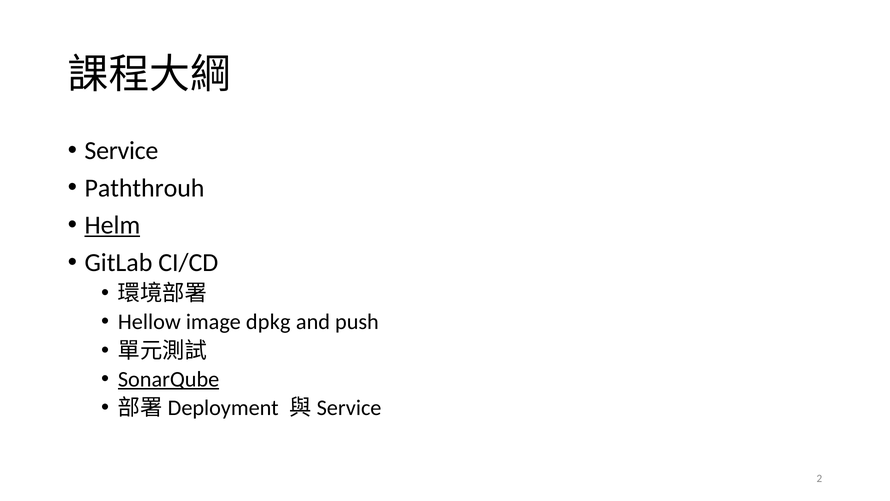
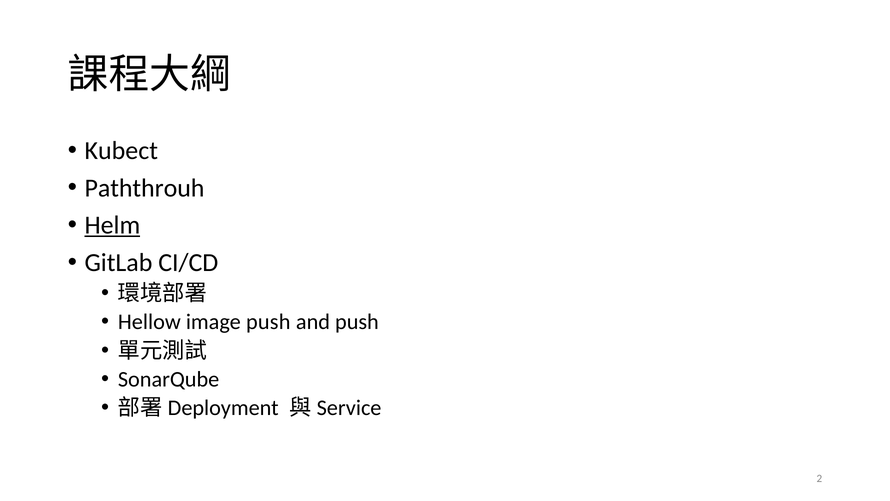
Service: Service -> Kubect (121, 150)
image dpkg: dpkg -> push (268, 322)
SonarQube underline: present -> none (169, 379)
